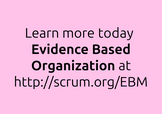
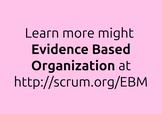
today: today -> might (116, 33)
